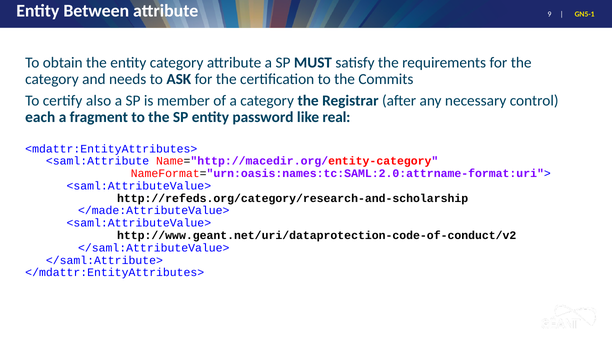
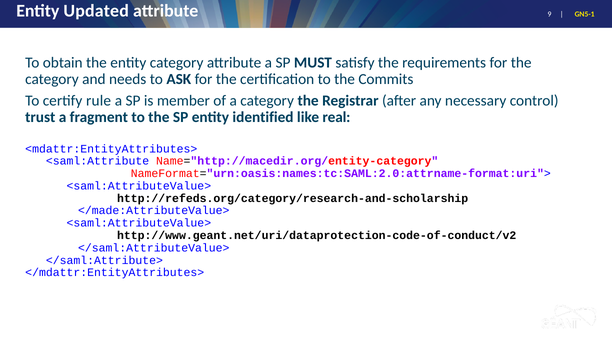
Between: Between -> Updated (96, 11)
also: also -> rule (99, 101)
each: each -> trust (40, 117)
password: password -> identified (263, 117)
